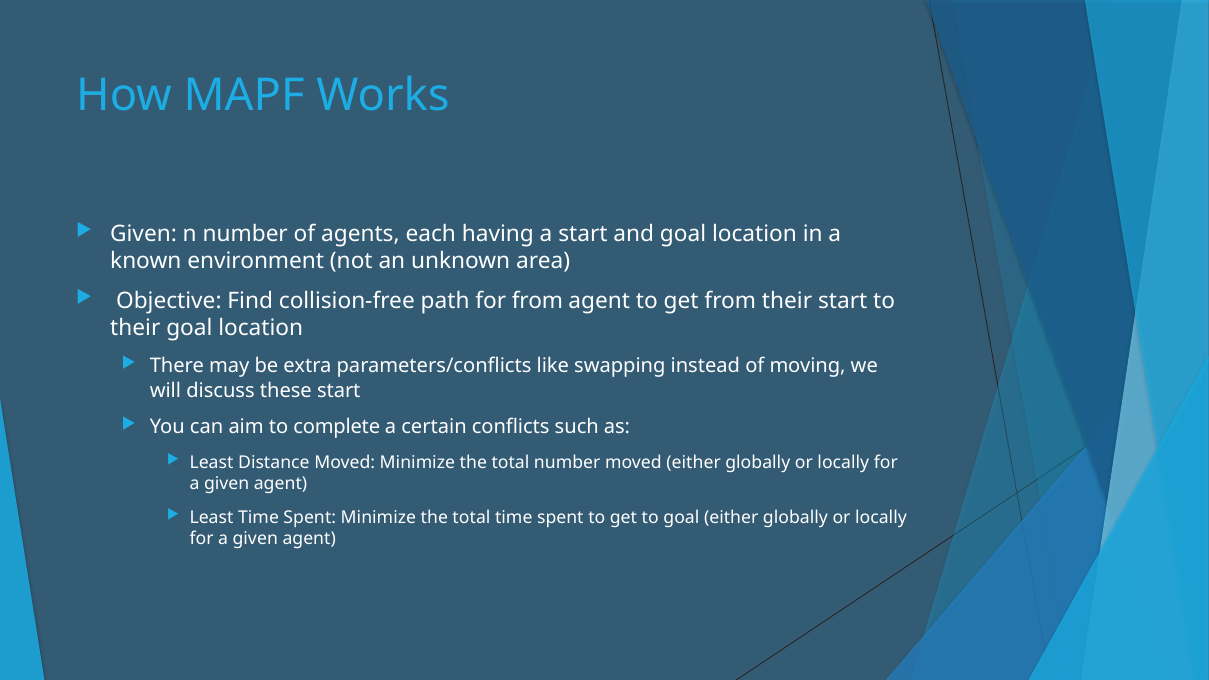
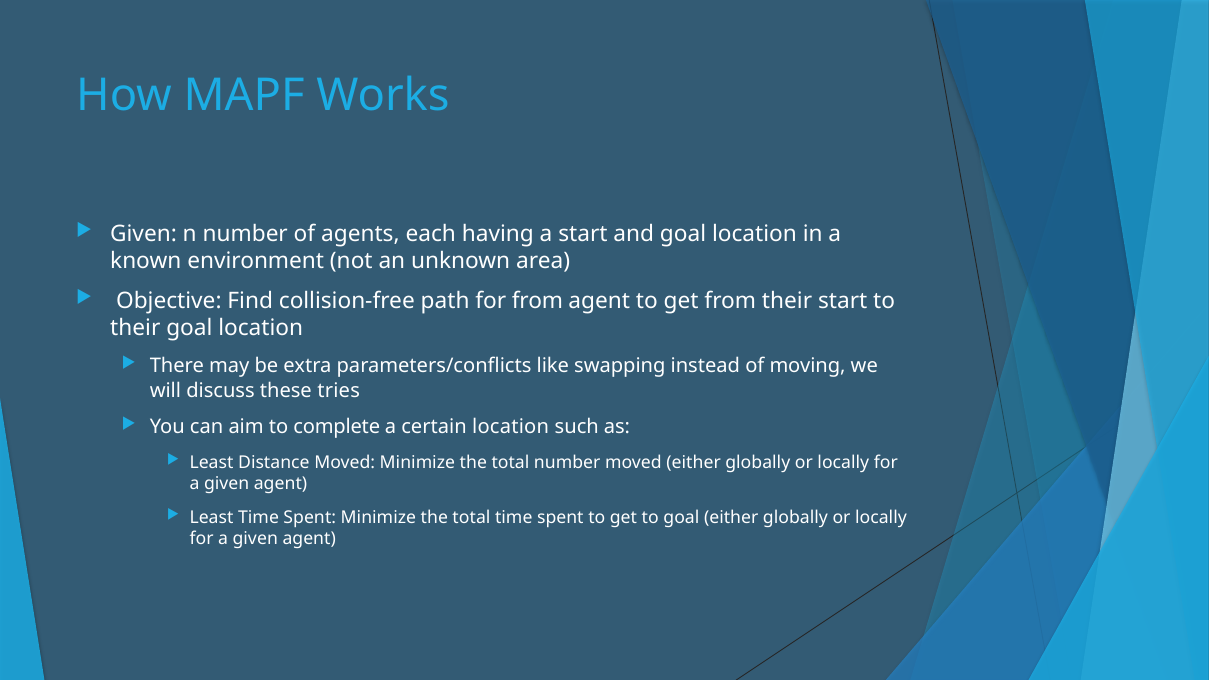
these start: start -> tries (339, 390)
certain conflicts: conflicts -> location (511, 427)
